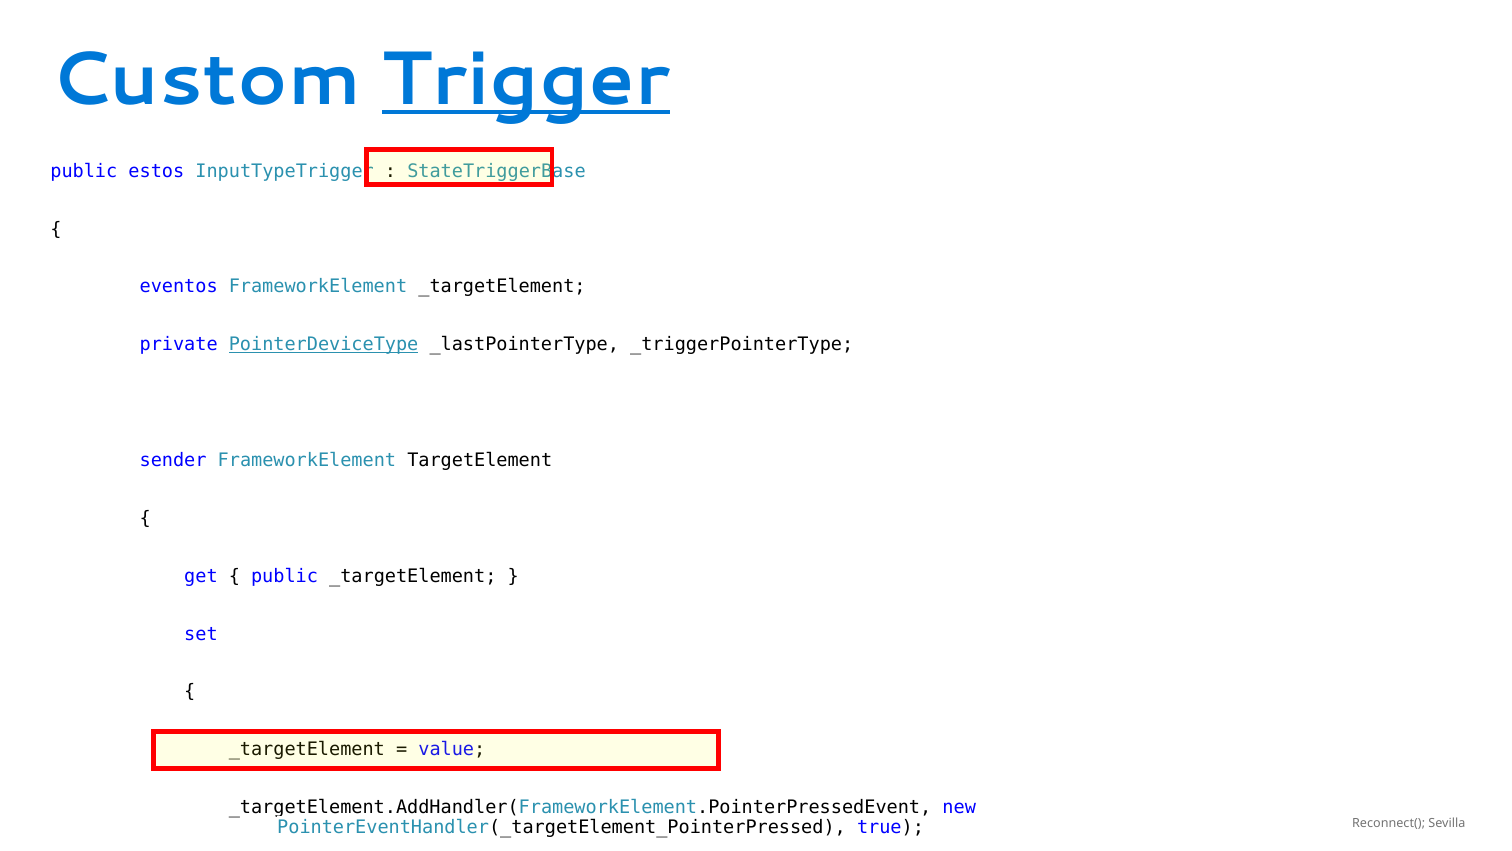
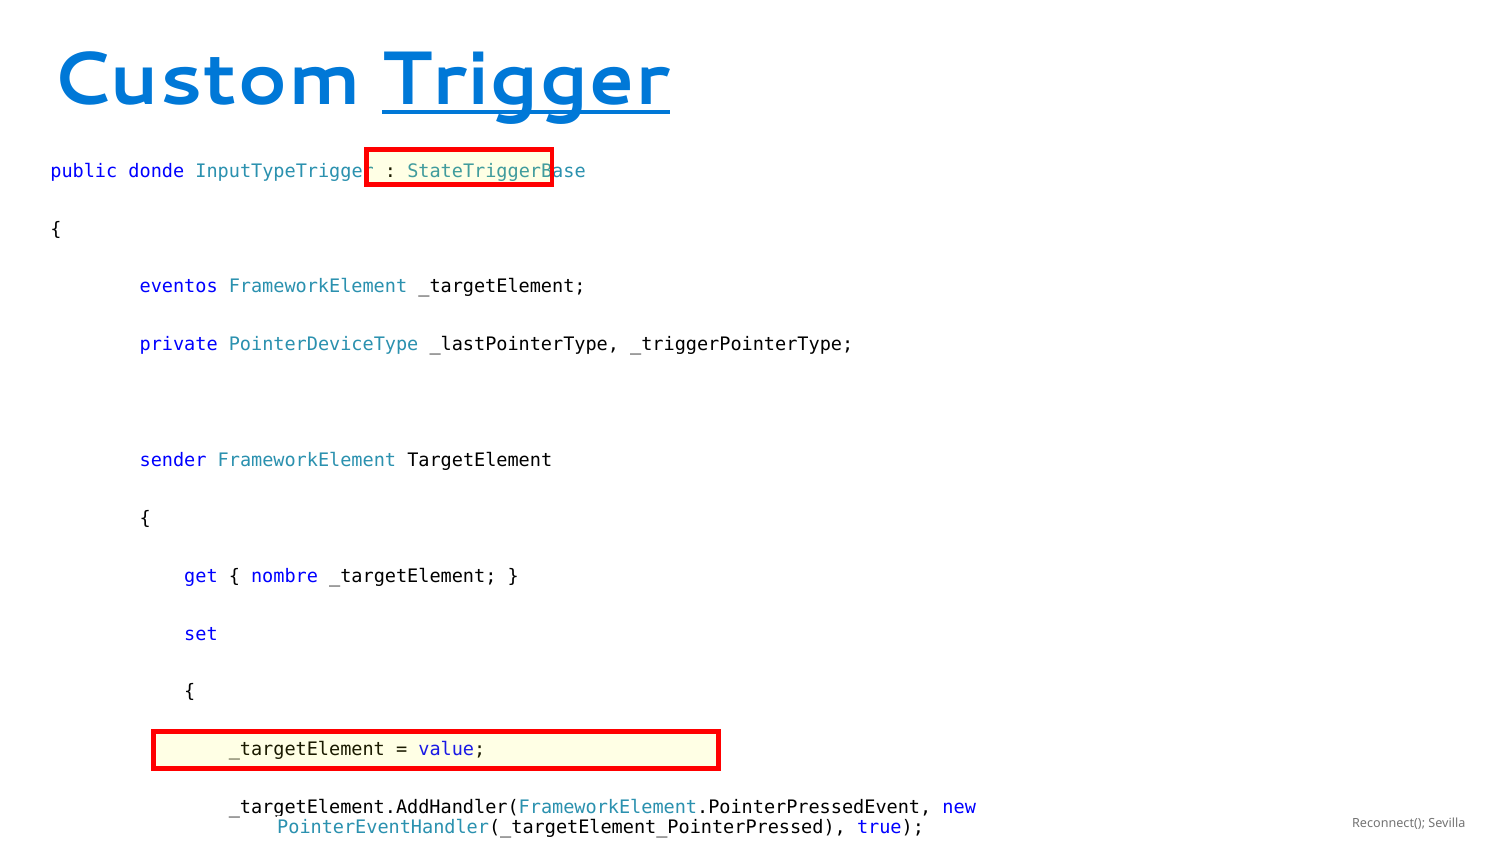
estos: estos -> donde (156, 171)
PointerDeviceType underline: present -> none (324, 344)
public: public -> nombre (285, 576)
